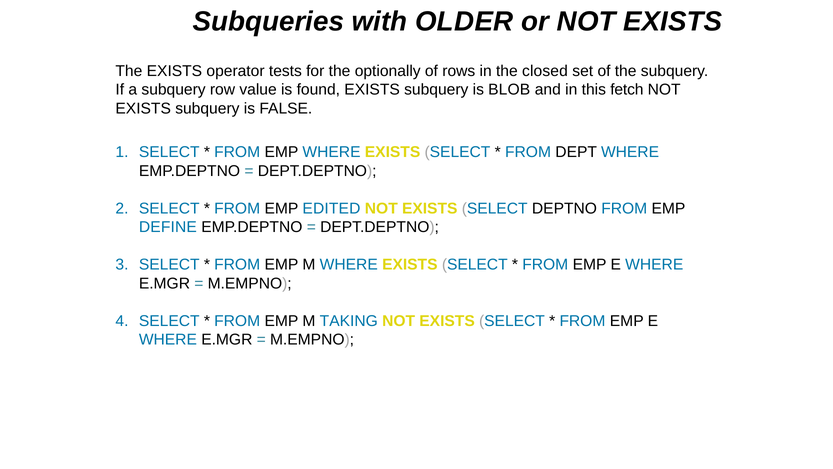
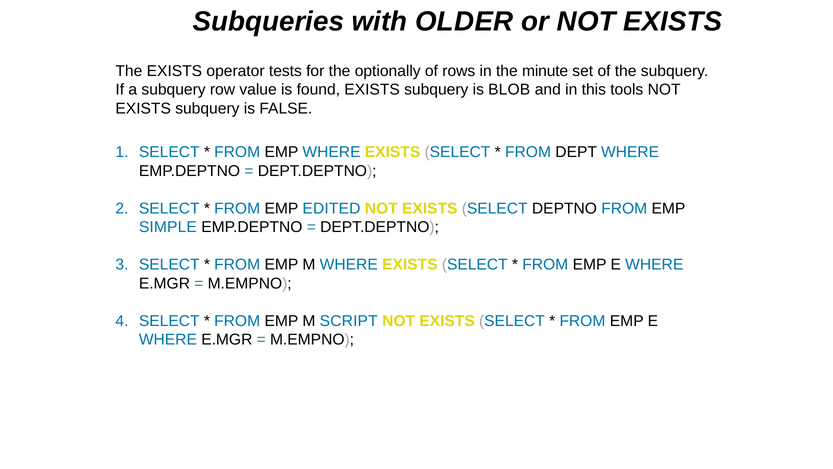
closed: closed -> minute (545, 71)
fetch: fetch -> tools (627, 90)
DEFINE: DEFINE -> SIMPLE (168, 227)
TAKING: TAKING -> SCRIPT (349, 321)
